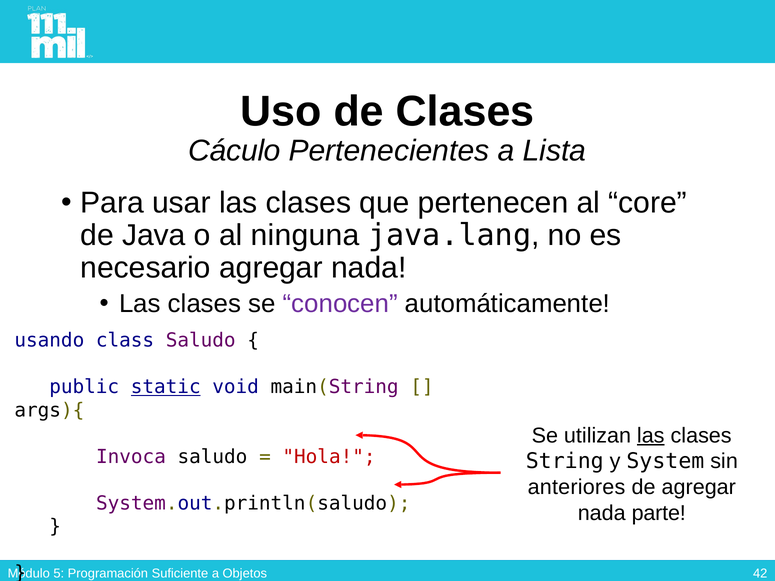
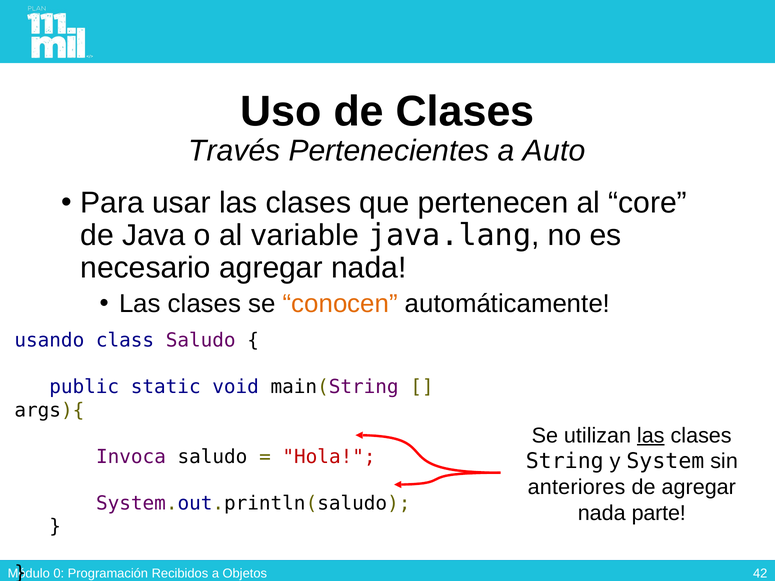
Cáculo: Cáculo -> Través (234, 151)
Lista: Lista -> Auto (554, 151)
ninguna: ninguna -> variable (305, 236)
conocen colour: purple -> orange (340, 304)
static underline: present -> none (166, 387)
5: 5 -> 0 (59, 574)
Suficiente: Suficiente -> Recibidos (180, 574)
